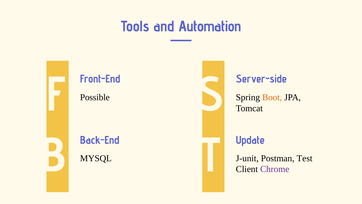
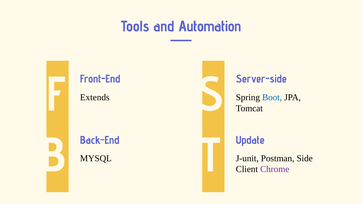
Possible: Possible -> Extends (95, 97)
Boot colour: orange -> blue (272, 97)
Test: Test -> Side (305, 158)
